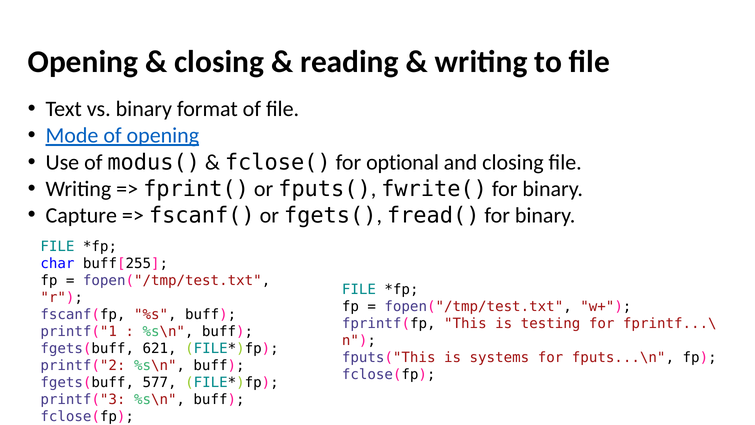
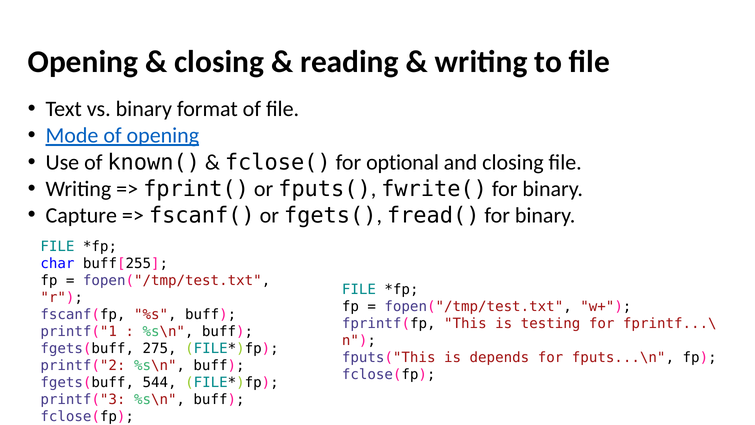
modus(: modus( -> known( (154, 162)
621: 621 -> 275 (160, 349)
systems: systems -> depends (499, 357)
577: 577 -> 544 (160, 382)
